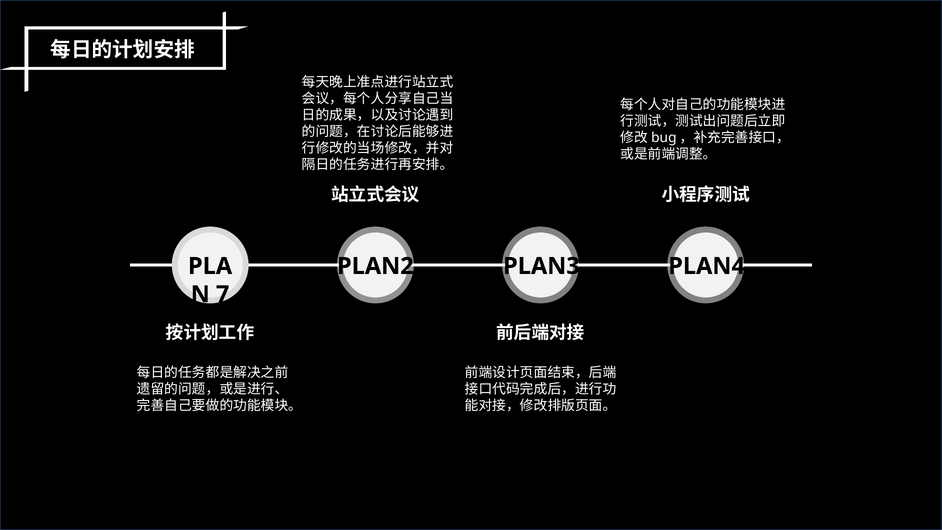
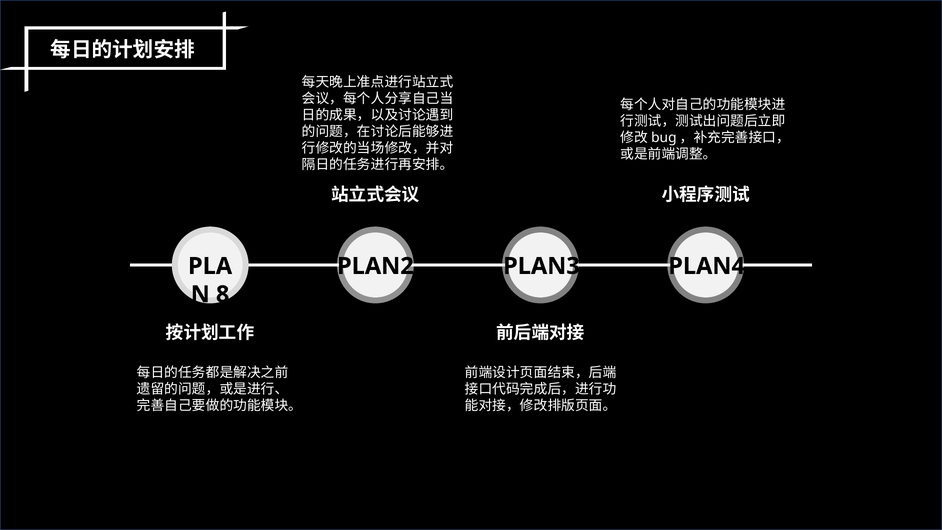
7: 7 -> 8 (223, 294)
